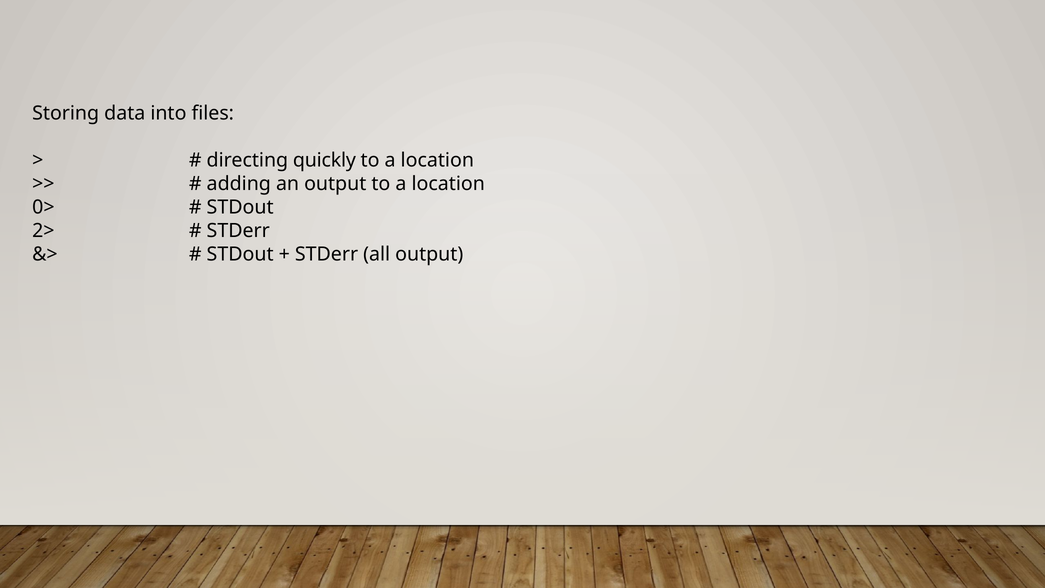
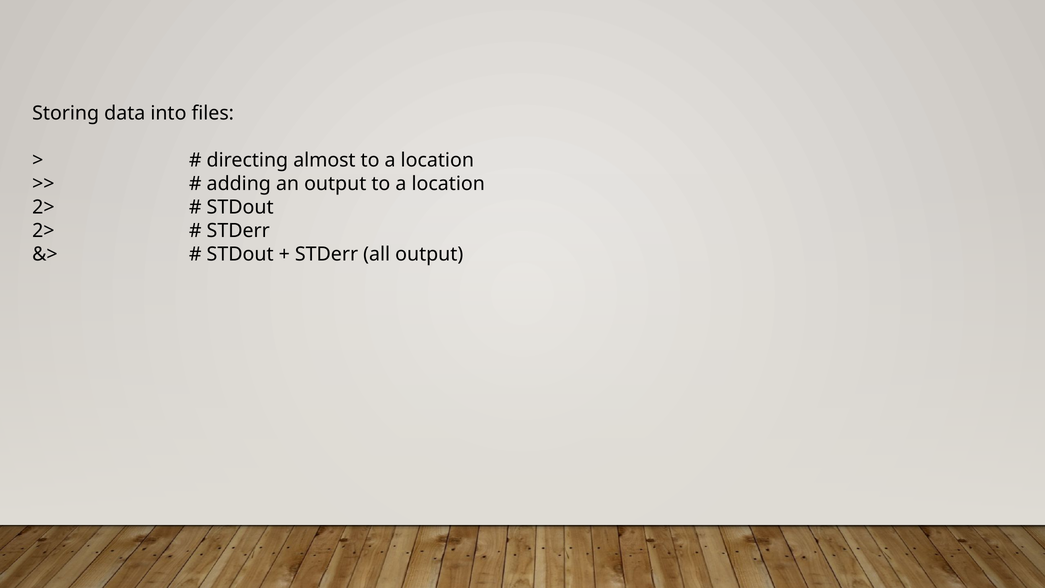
quickly: quickly -> almost (324, 160)
0>: 0> -> 2> (43, 207)
